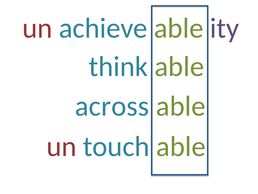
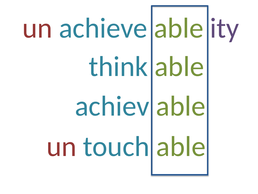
across: across -> achiev (112, 106)
